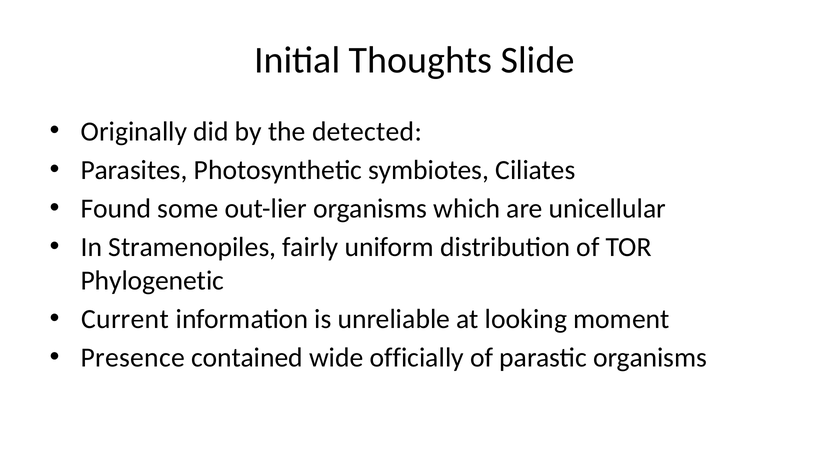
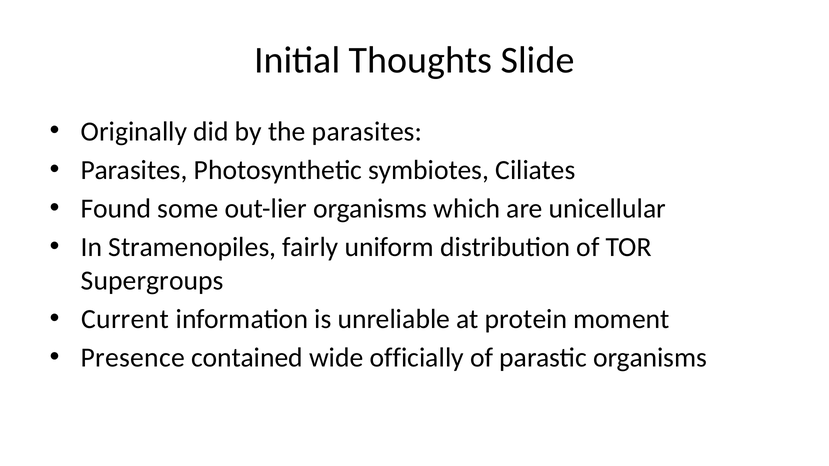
the detected: detected -> parasites (367, 131)
Phylogenetic: Phylogenetic -> Supergroups (152, 281)
looking: looking -> protein (526, 319)
